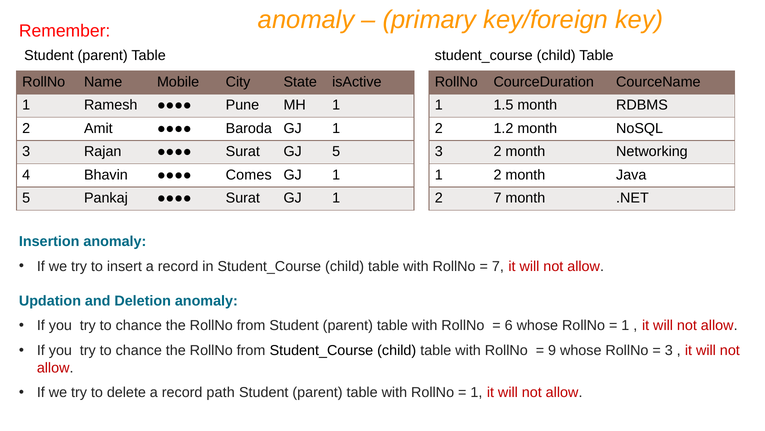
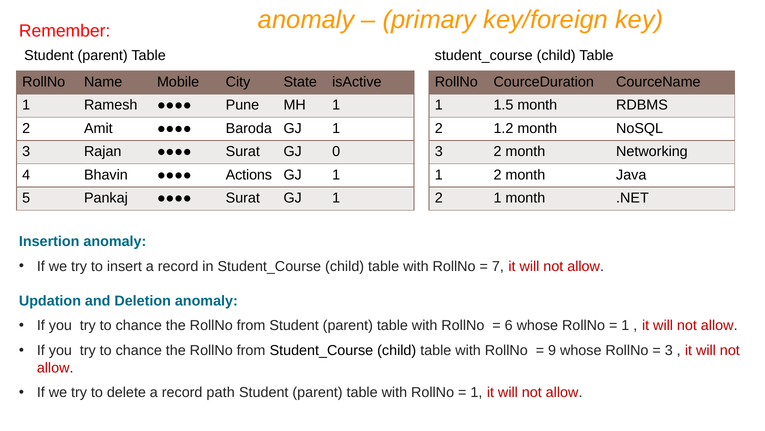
GJ 5: 5 -> 0 (336, 151)
Comes: Comes -> Actions (249, 175)
2 7: 7 -> 1 (497, 198)
